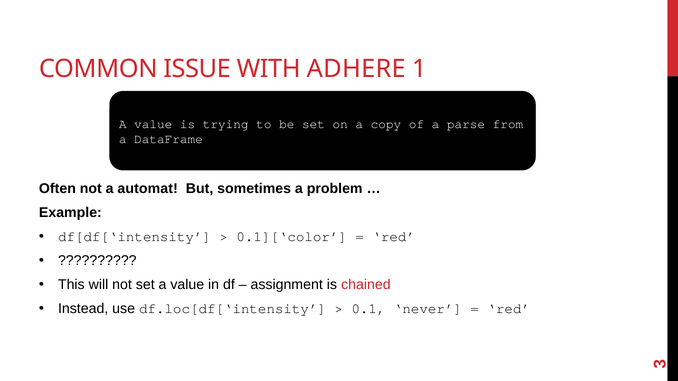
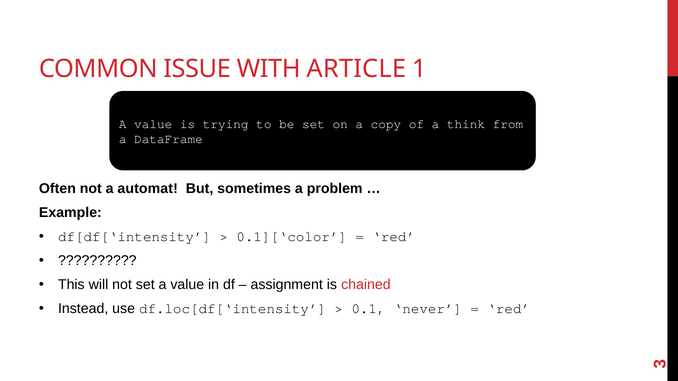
ADHERE: ADHERE -> ARTICLE (356, 69)
parse: parse -> think (466, 124)
